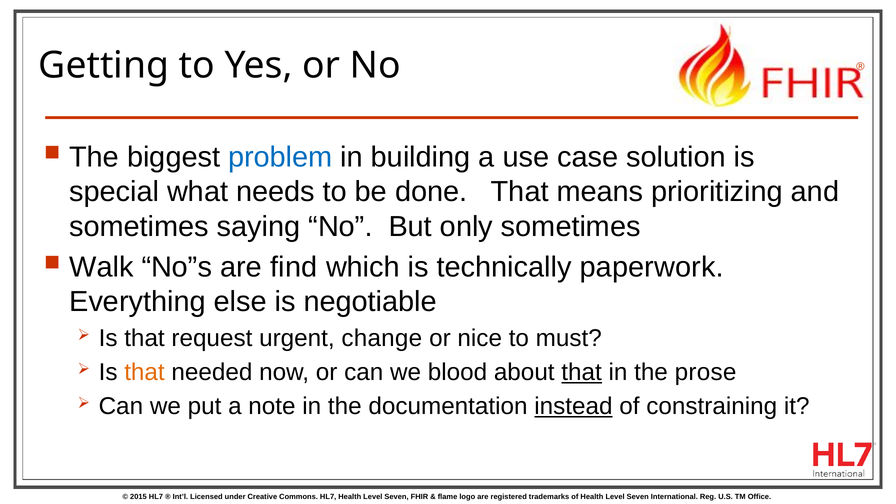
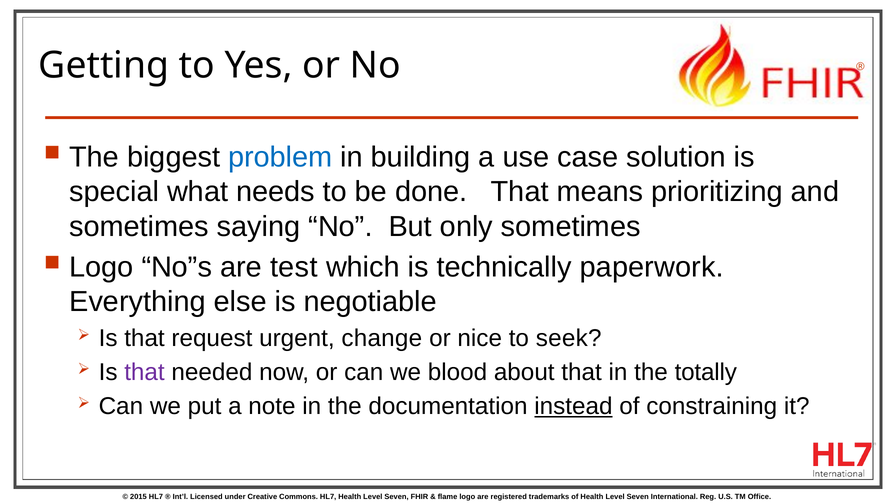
Walk: Walk -> Logo (101, 267)
find: find -> test (294, 267)
must: must -> seek (569, 338)
that colour: orange -> purple (144, 372)
that underline: present -> none (582, 372)
prose: prose -> totally (706, 372)
